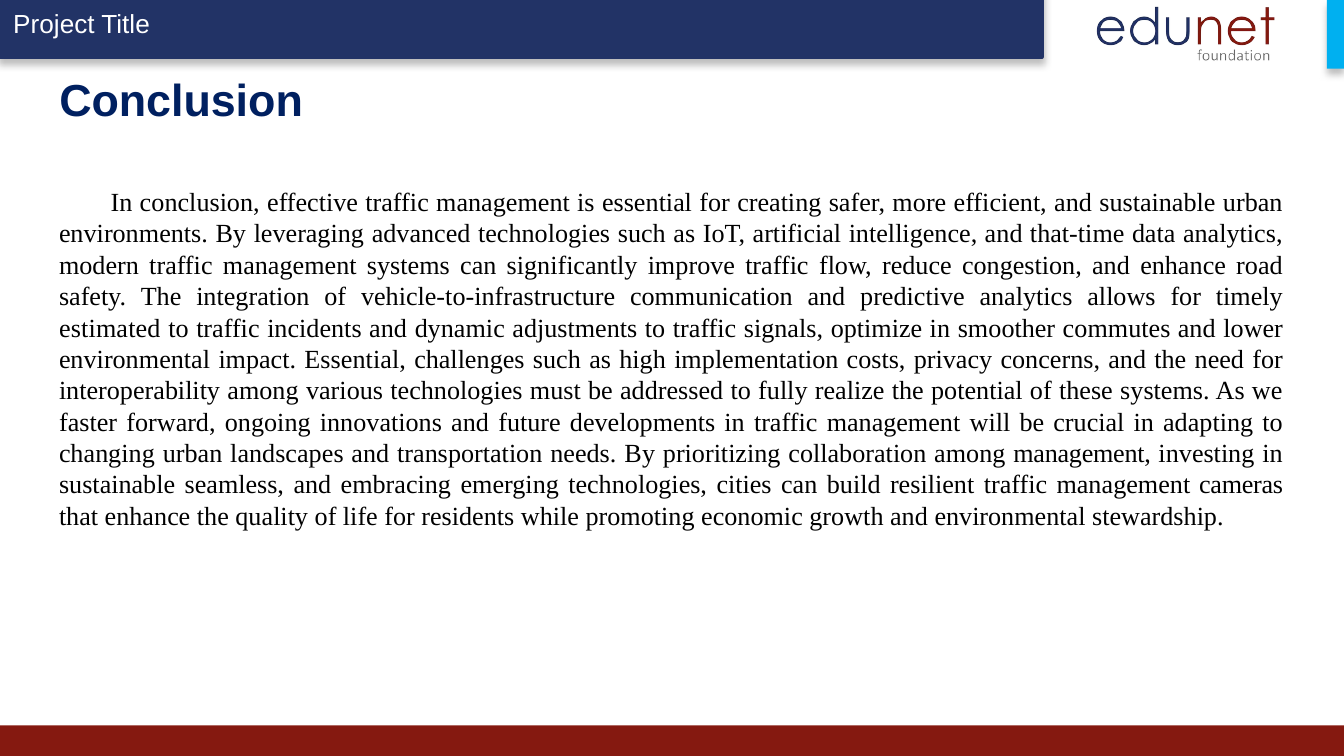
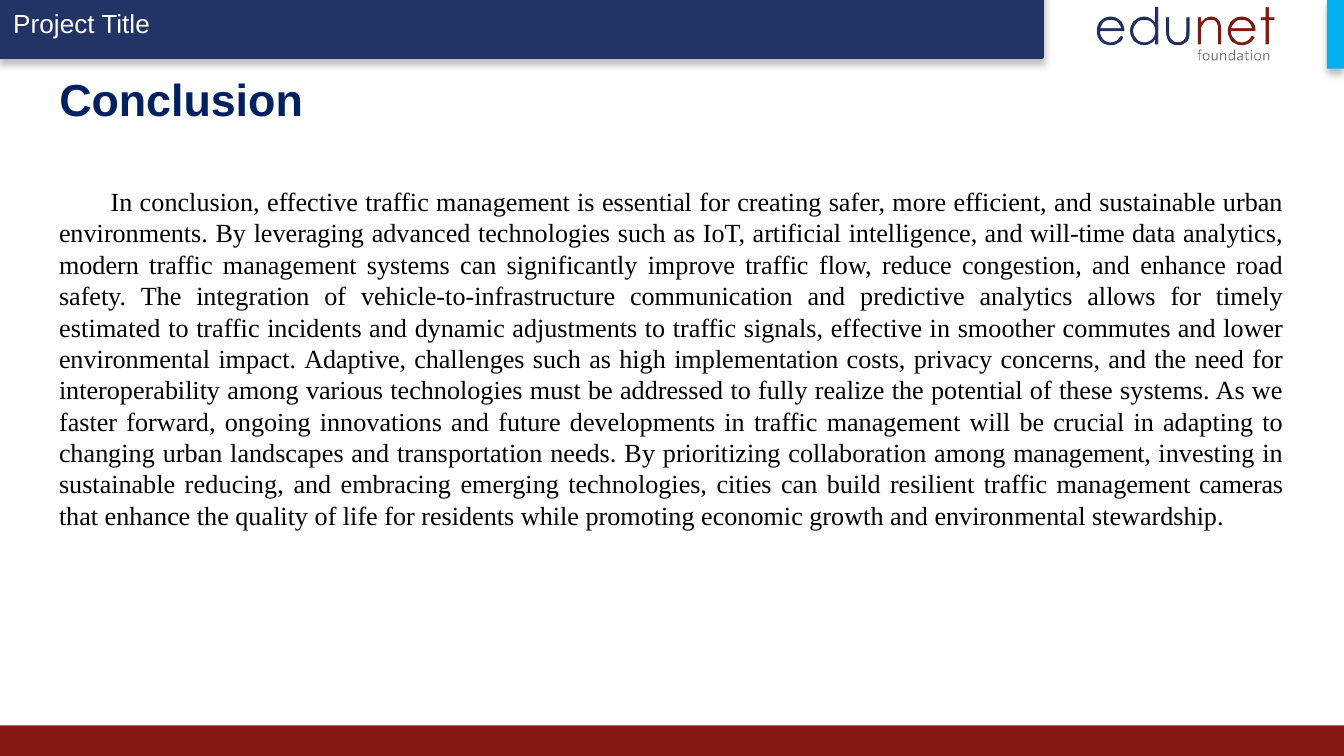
that-time: that-time -> will-time (1077, 234)
signals optimize: optimize -> effective (877, 328)
impact Essential: Essential -> Adaptive (355, 360)
seamless: seamless -> reducing (234, 485)
